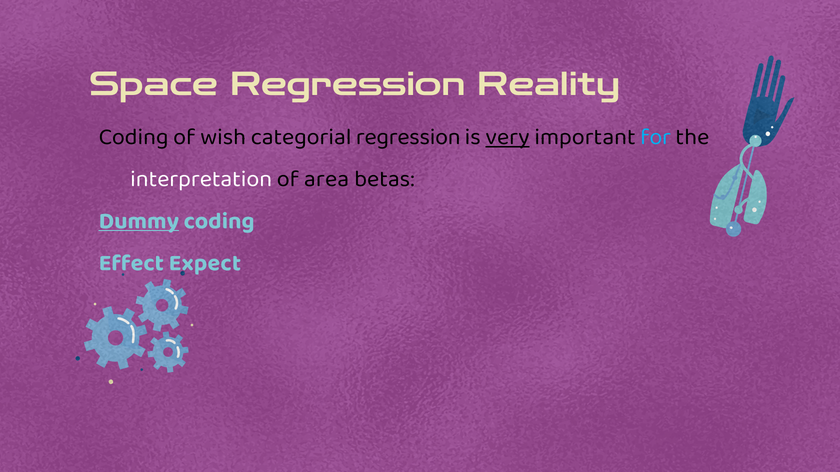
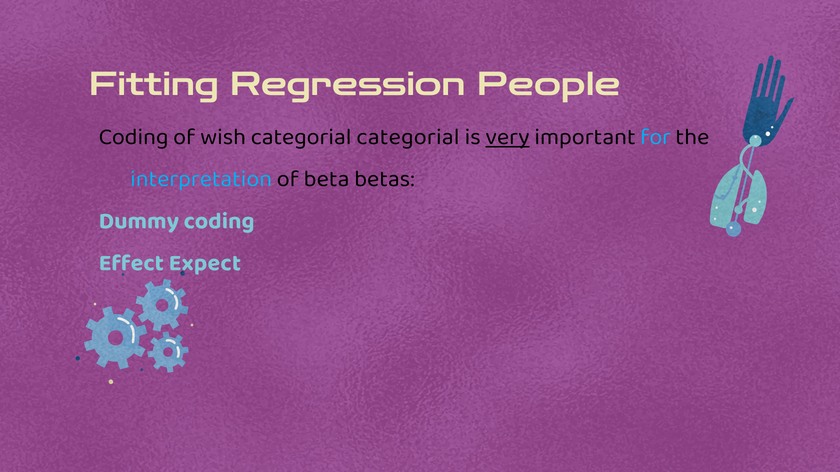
Space: Space -> Fitting (154, 84)
Reality: Reality -> People (549, 84)
categorial regression: regression -> categorial (408, 137)
interpretation colour: white -> light blue (201, 179)
area: area -> beta (327, 179)
Dummy underline: present -> none (139, 221)
